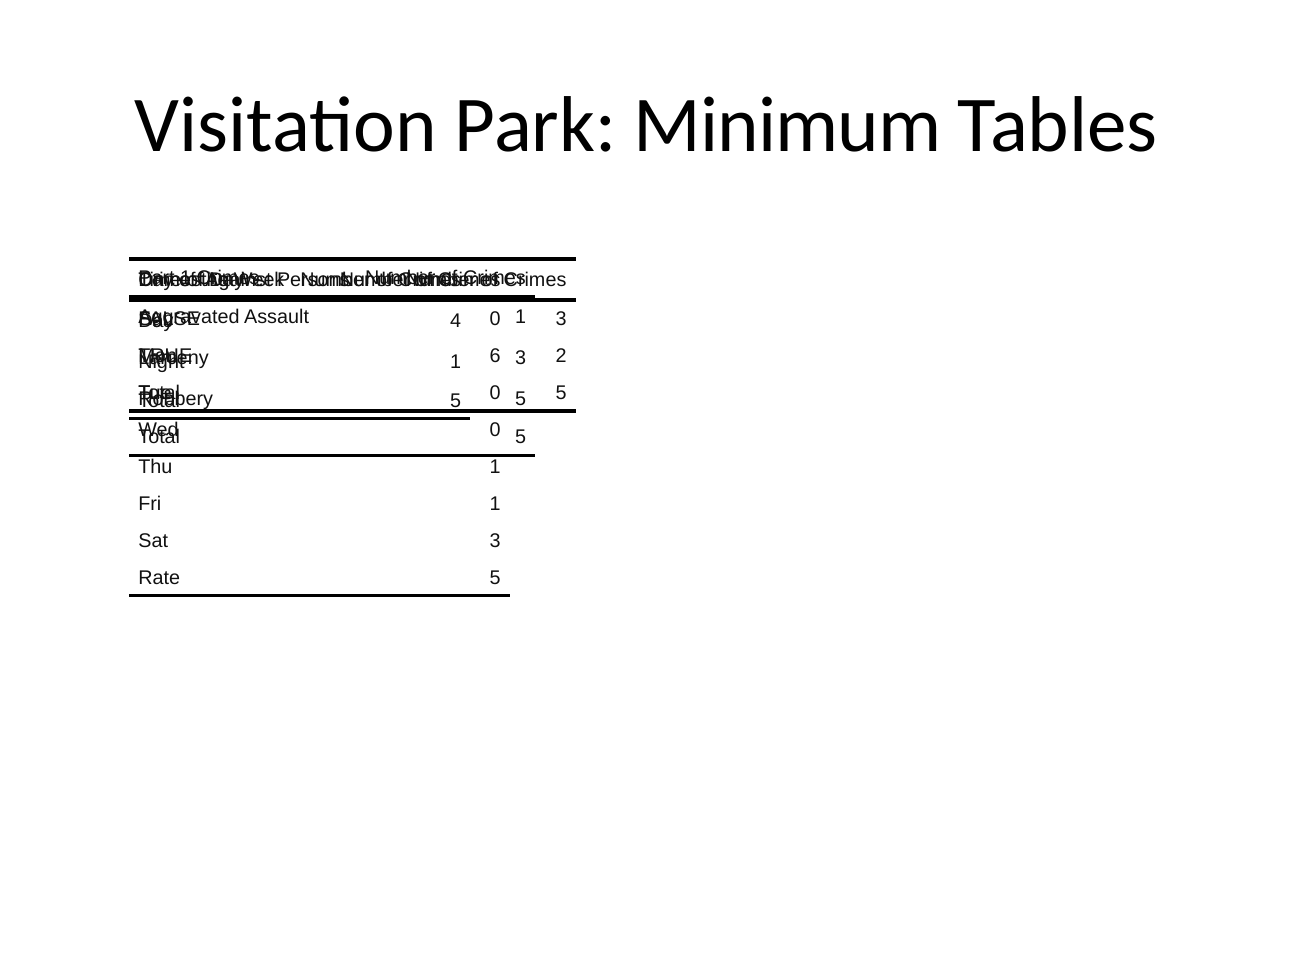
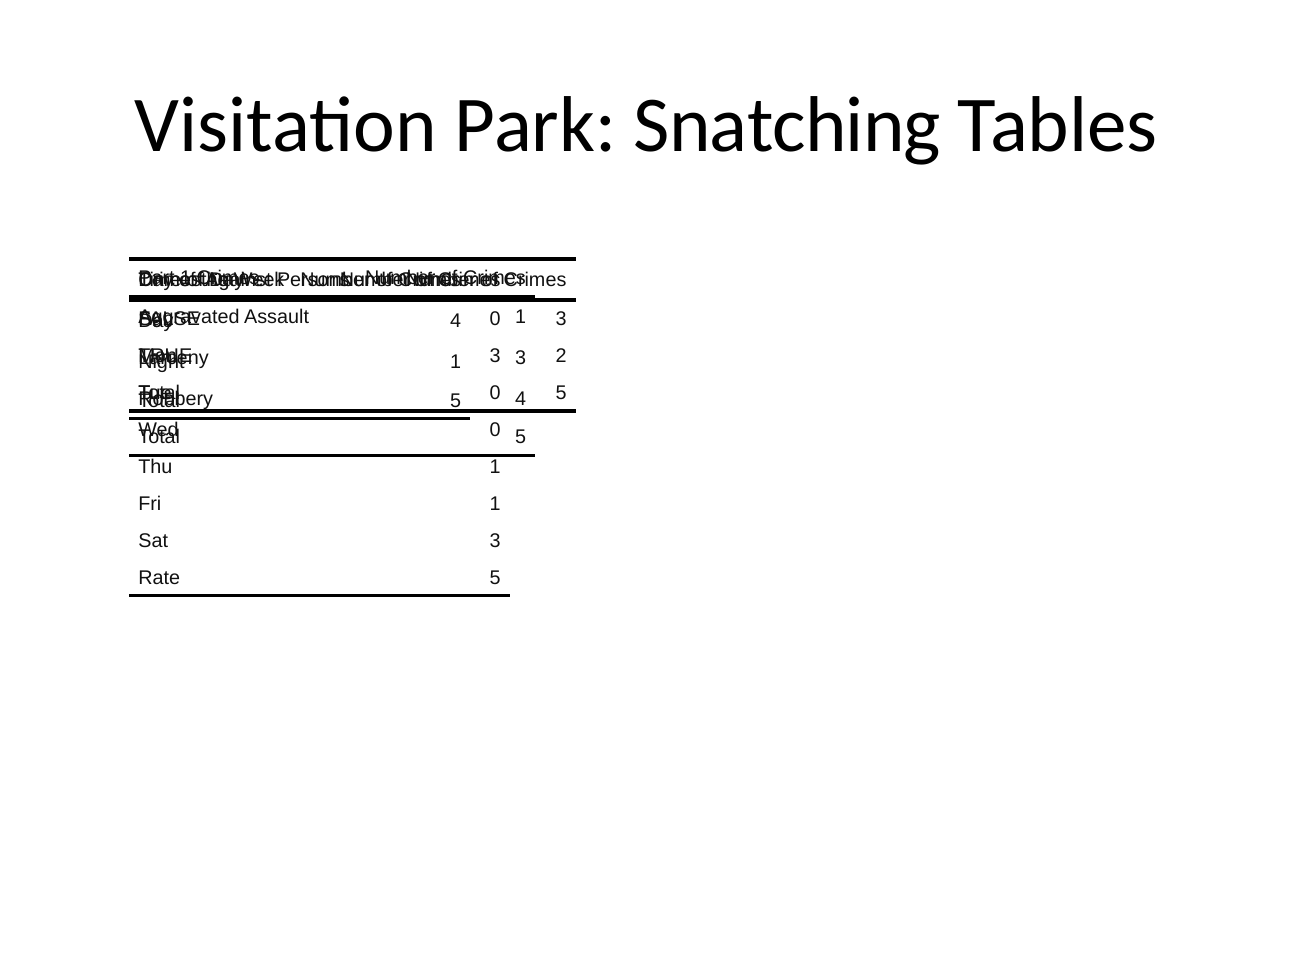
Minimum: Minimum -> Snatching (787, 125)
6: 6 -> 3 (495, 356)
5: 5 -> 4 (521, 398)
